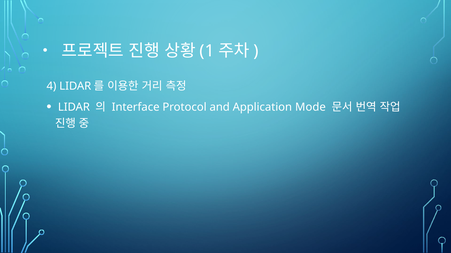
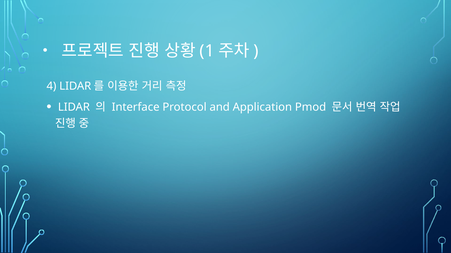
Mode: Mode -> Pmod (311, 107)
